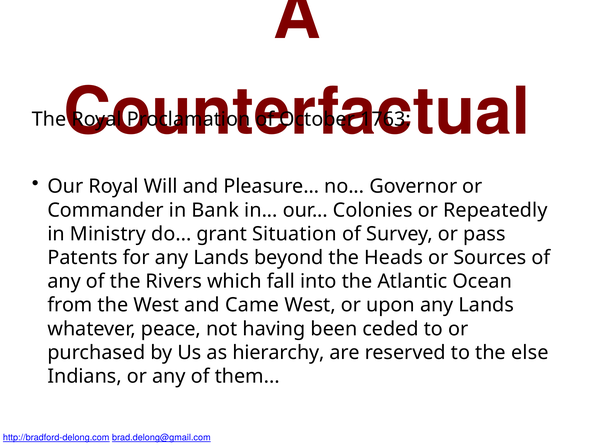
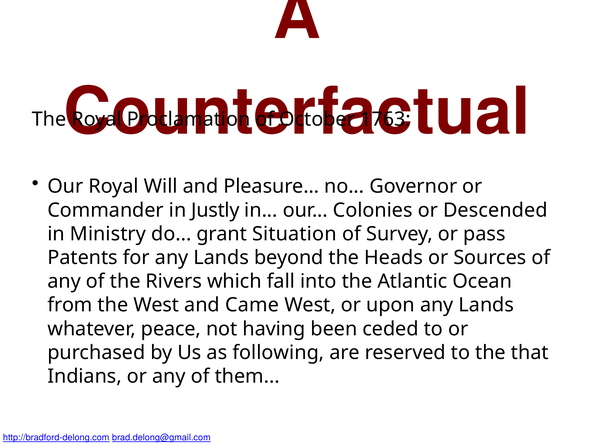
Bank: Bank -> Justly (215, 210)
Repeatedly: Repeatedly -> Descended (495, 210)
hierarchy: hierarchy -> following (278, 353)
else: else -> that (530, 353)
